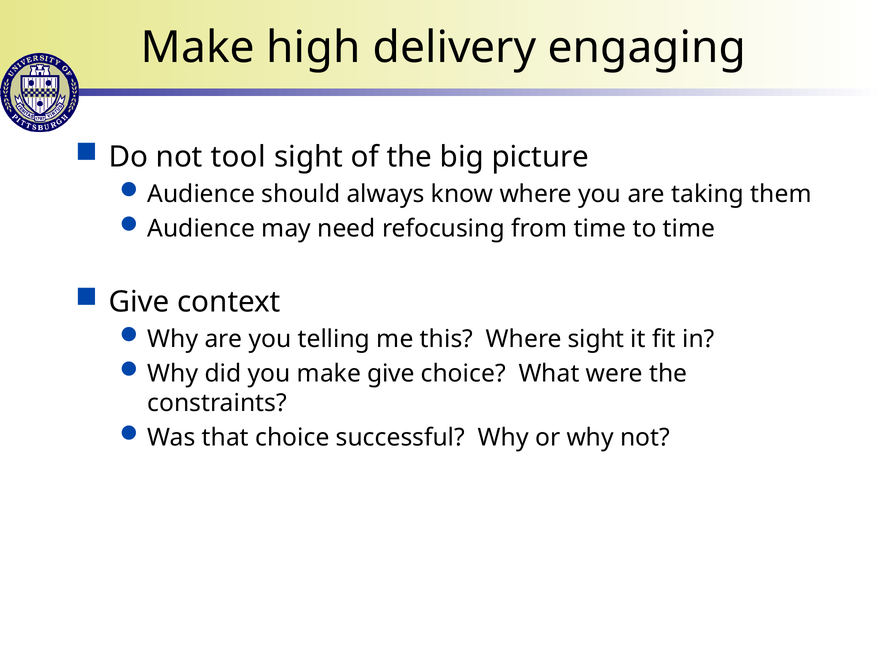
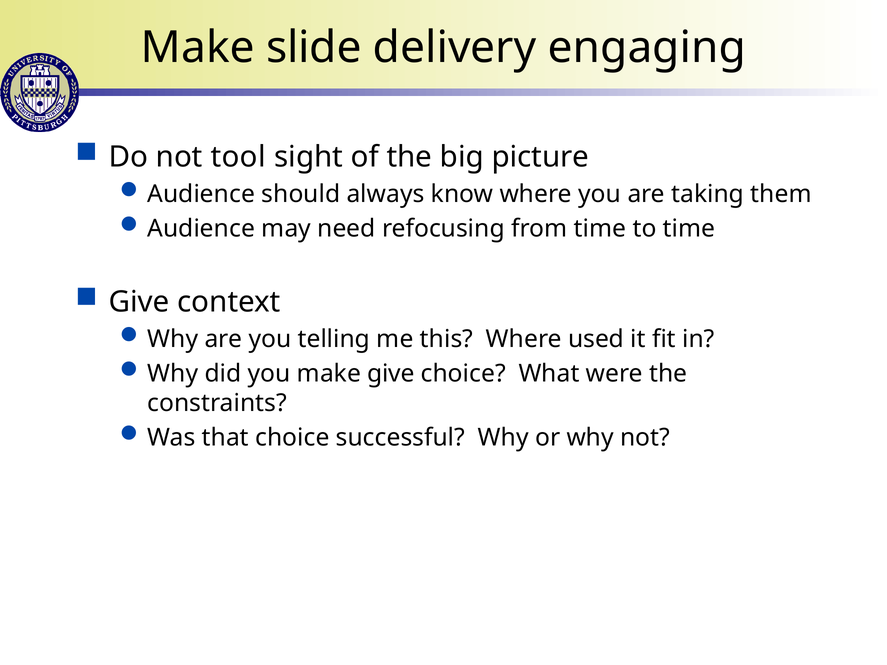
high: high -> slide (314, 47)
Where sight: sight -> used (596, 339)
